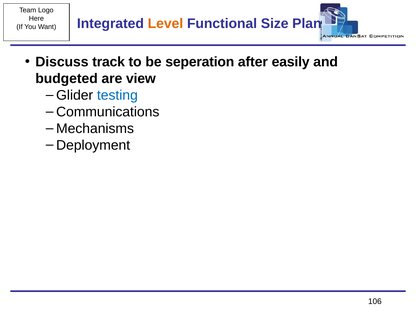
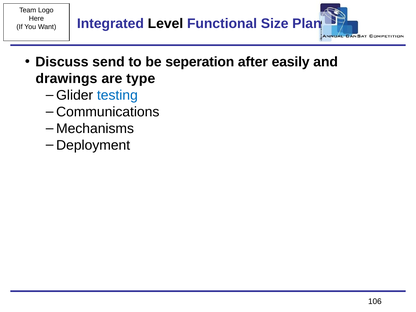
Level colour: orange -> black (165, 23)
track: track -> send (109, 62)
budgeted: budgeted -> drawings (66, 79)
view: view -> type (141, 79)
